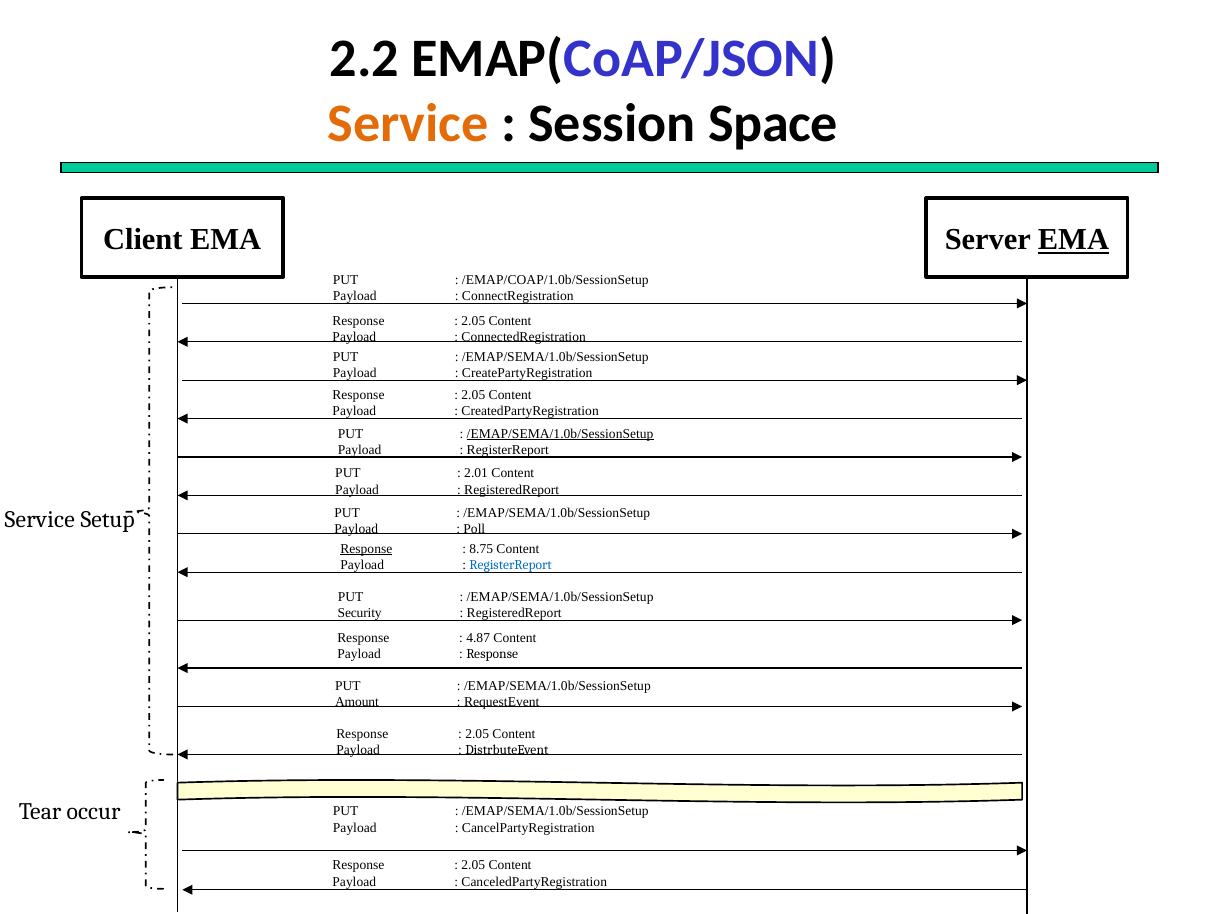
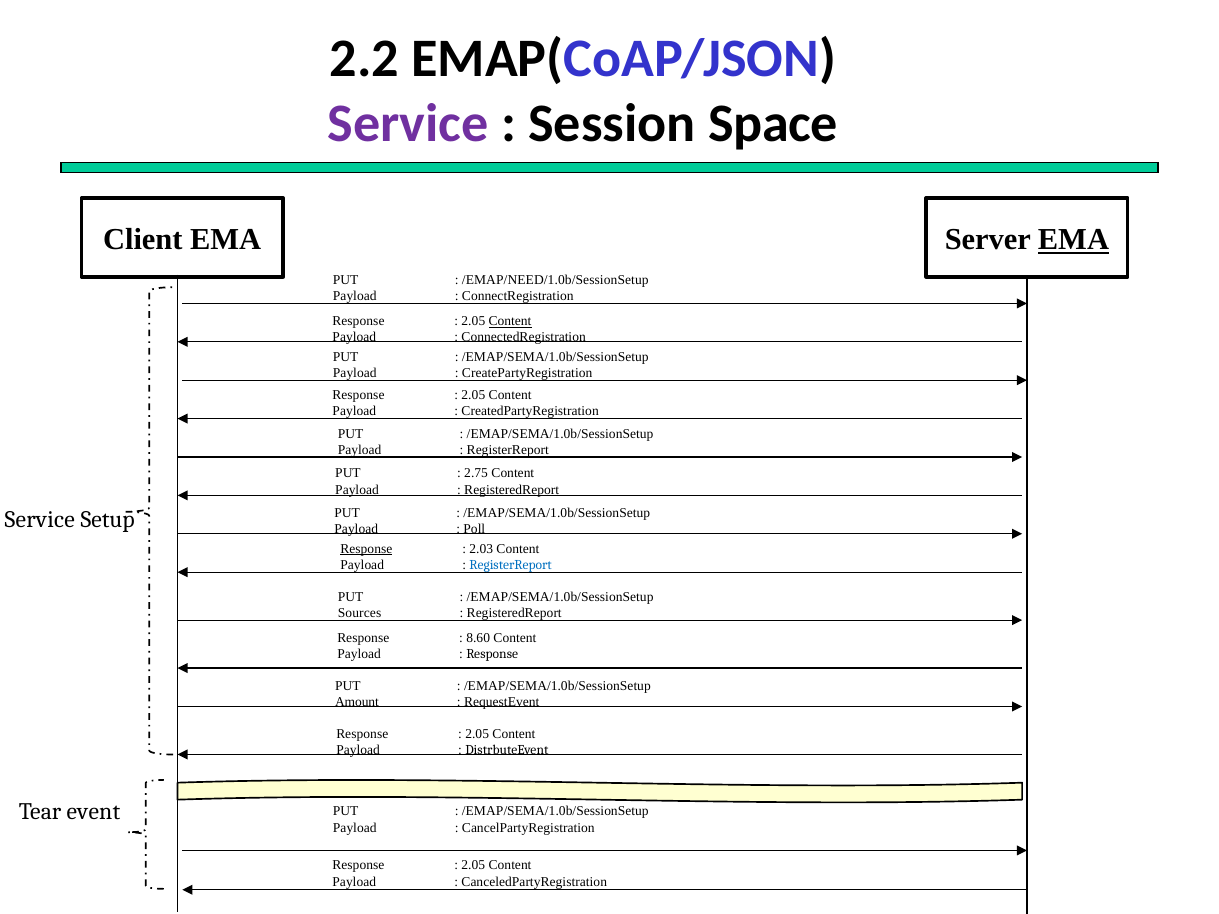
Service colour: orange -> purple (408, 123)
/EMAP/COAP/1.0b/SessionSetup: /EMAP/COAP/1.0b/SessionSetup -> /EMAP/NEED/1.0b/SessionSetup (555, 280)
Content underline: none -> present (510, 321)
/EMAP/SEMA/1.0b/SessionSetup underline: present -> none (560, 434)
2.01: 2.01 -> 2.75 (476, 474)
8.75: 8.75 -> 2.03 (481, 549)
Security: Security -> Sources (360, 613)
4.87: 4.87 -> 8.60 (478, 638)
occur: occur -> event (93, 812)
